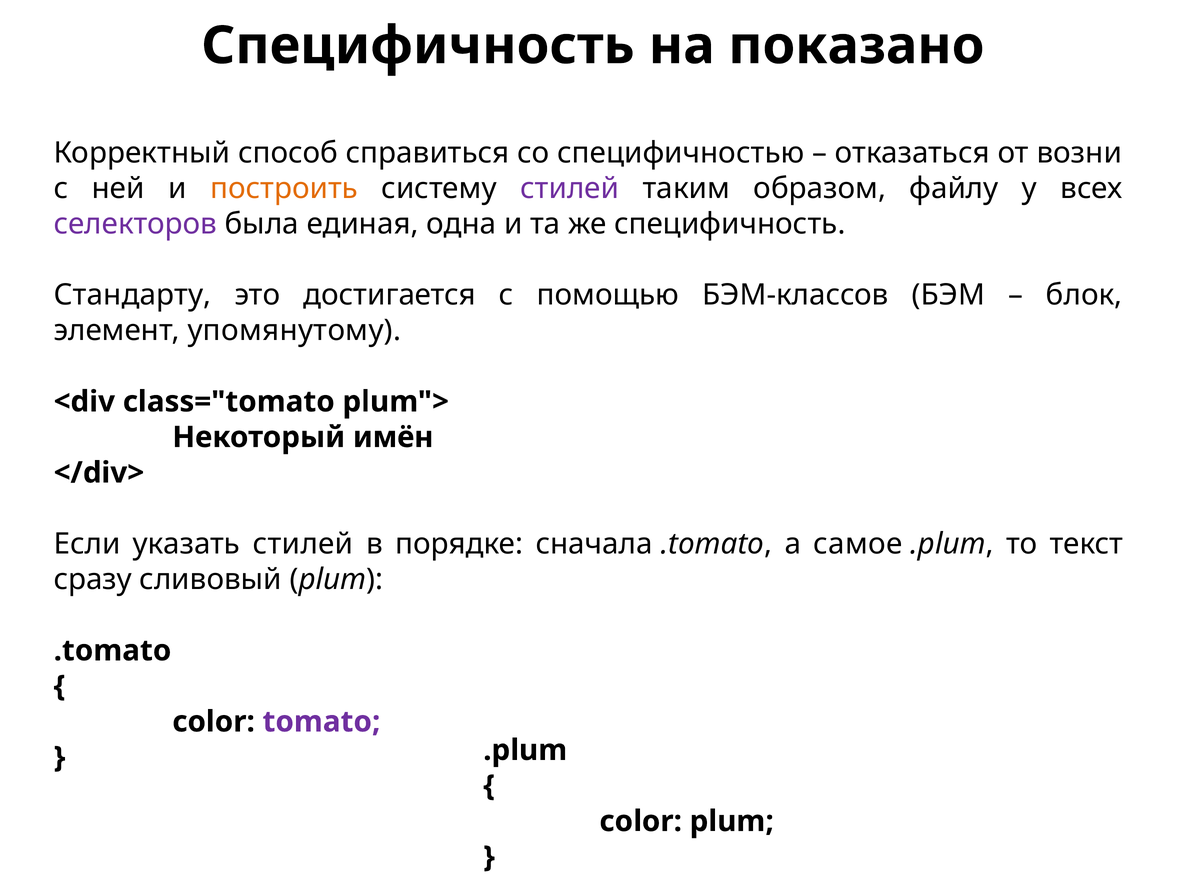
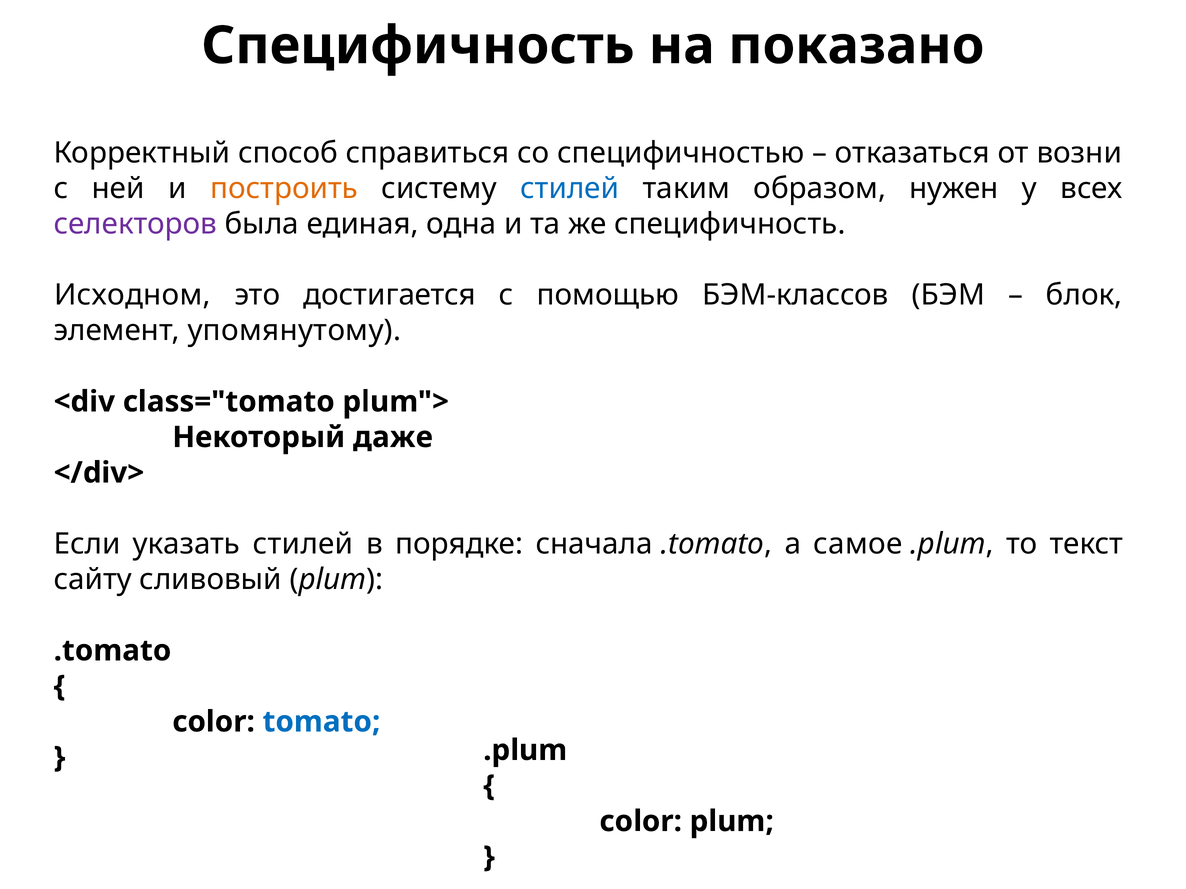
стилей colour: purple -> blue (570, 188)
файлу: файлу -> нужен (954, 188)
Стандарту: Стандарту -> Исходном (132, 295)
имён: имён -> даже (393, 437)
сразу: сразу -> сайту (93, 580)
tomato colour: purple -> blue (321, 722)
